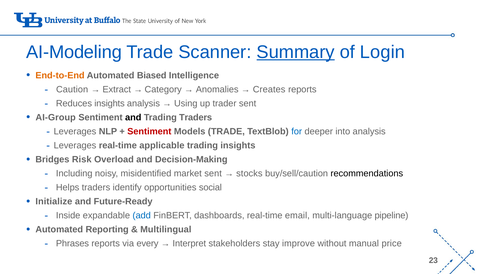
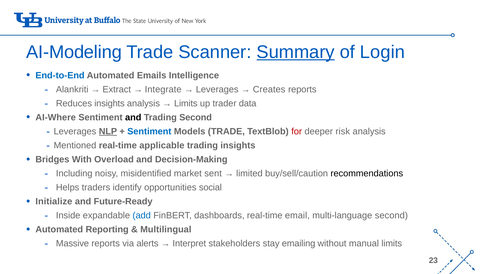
End-to-End colour: orange -> blue (60, 75)
Biased: Biased -> Emails (152, 75)
Caution: Caution -> Alankriti (72, 89)
Category: Category -> Integrate (163, 89)
Anomalies: Anomalies -> Leverages (217, 89)
Using: Using -> Limits (186, 103)
trader sent: sent -> data (248, 103)
AI-Group: AI-Group -> AI-Where (56, 117)
Trading Traders: Traders -> Second (196, 117)
NLP underline: none -> present (108, 131)
Sentiment colour: red -> blue (149, 131)
for colour: blue -> red (297, 131)
into: into -> risk (343, 131)
Leverages: Leverages -> Mentioned (75, 145)
Risk: Risk -> With (82, 159)
stocks: stocks -> limited (249, 173)
multi-language pipeline: pipeline -> second (391, 216)
Phrases: Phrases -> Massive (72, 244)
every: every -> alerts (147, 244)
improve: improve -> emailing (299, 244)
manual price: price -> limits (392, 244)
